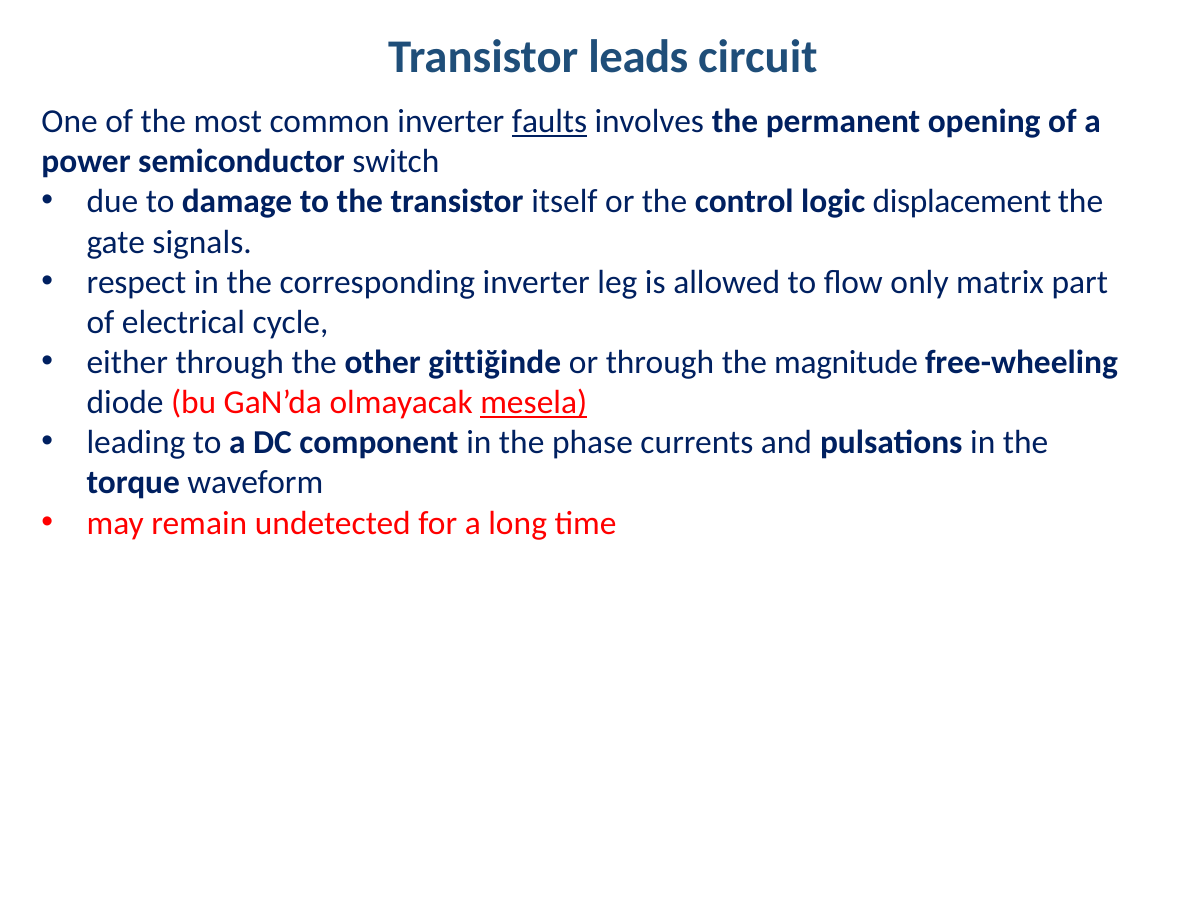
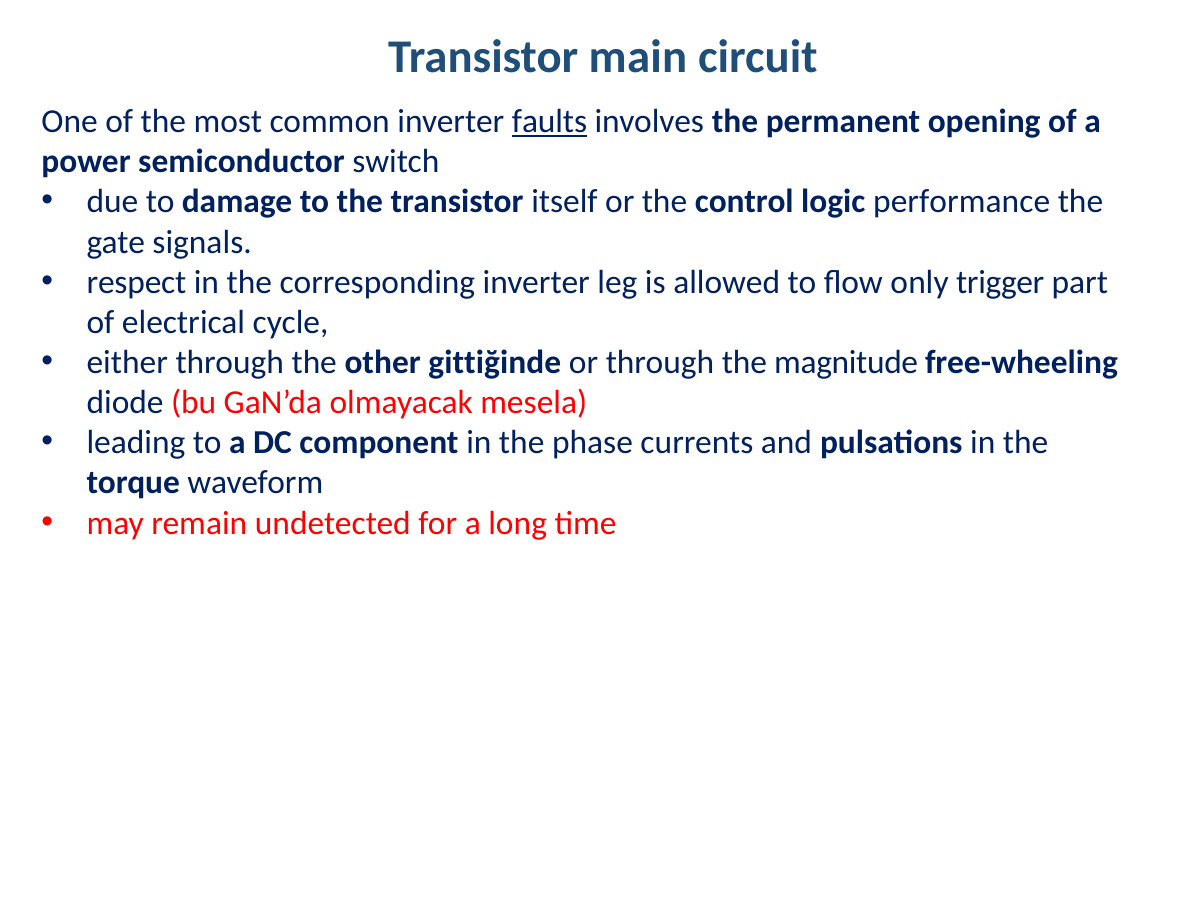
leads: leads -> main (638, 57)
displacement: displacement -> performance (962, 202)
matrix: matrix -> trigger (1000, 282)
mesela underline: present -> none (534, 402)
